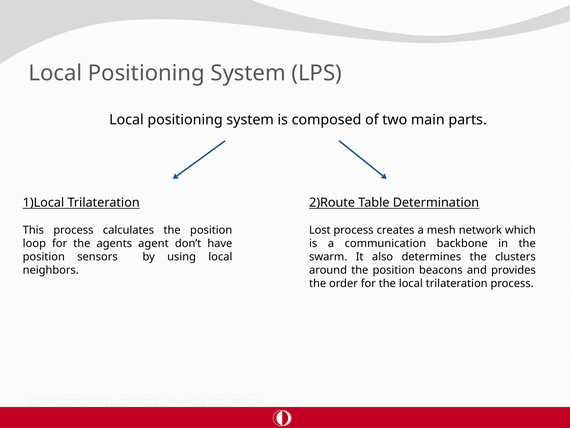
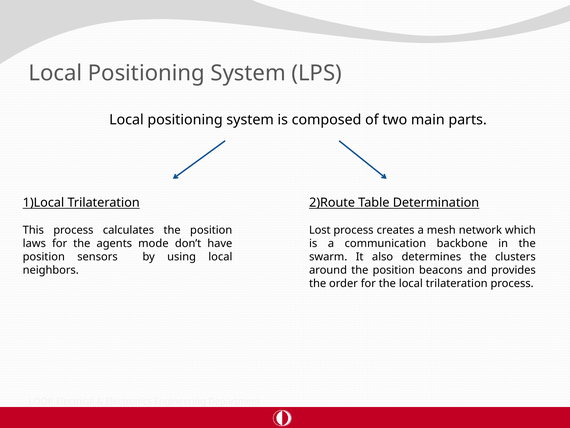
loop: loop -> laws (34, 243)
agent: agent -> mode (153, 243)
